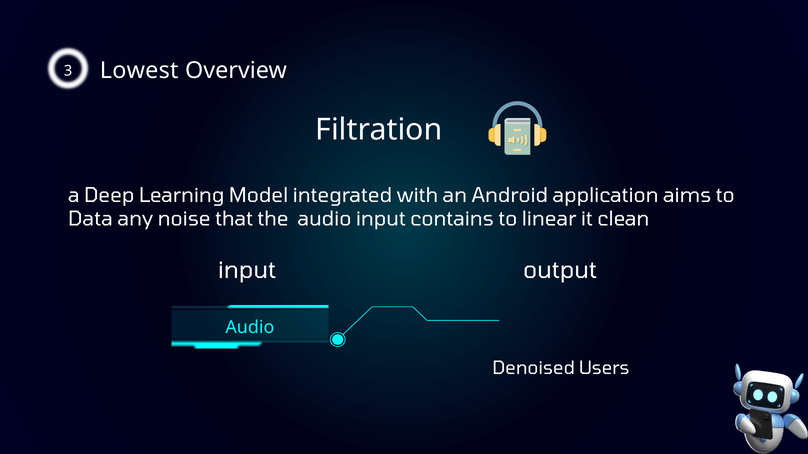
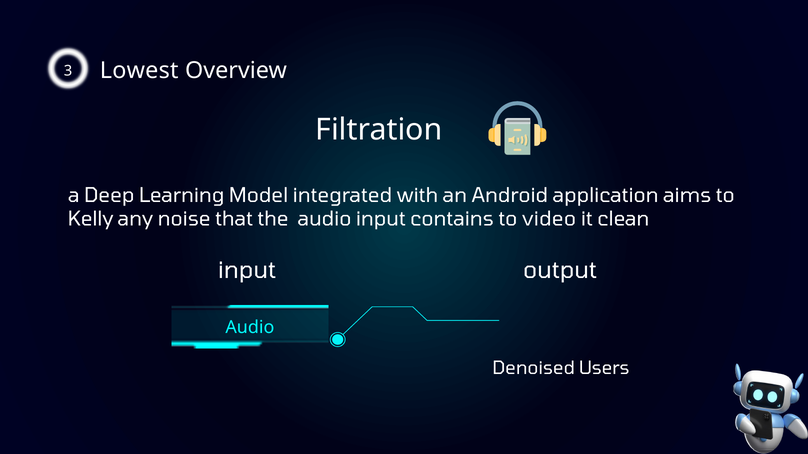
Data: Data -> Kelly (91, 219)
linear: linear -> video (549, 219)
